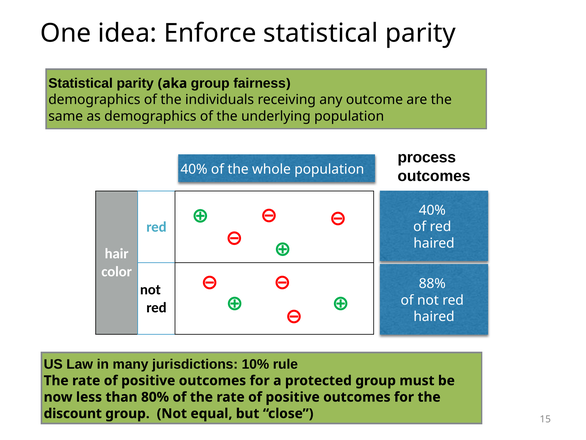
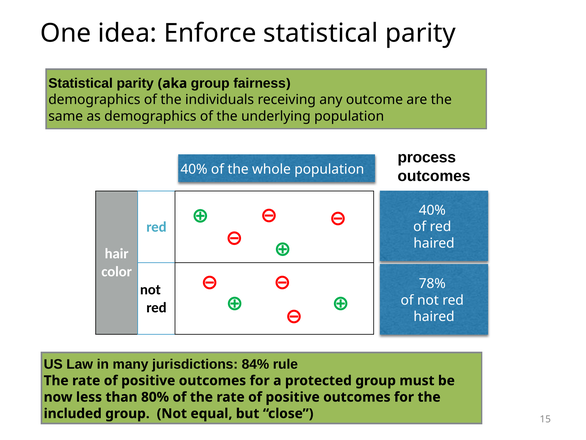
88%: 88% -> 78% (432, 283)
10%: 10% -> 84% (255, 364)
discount: discount -> included (73, 413)
